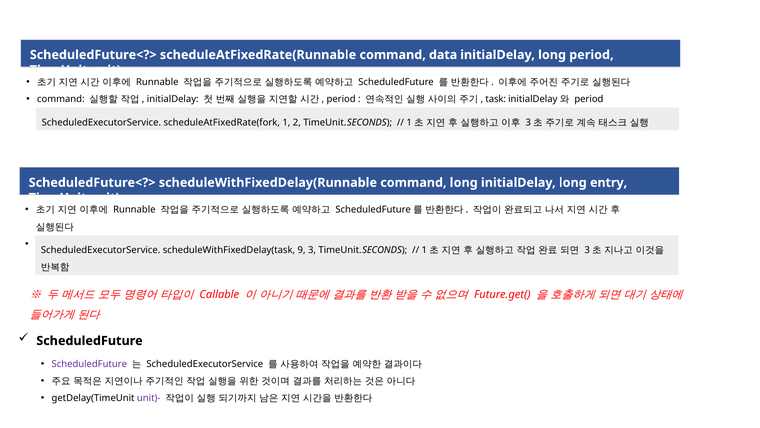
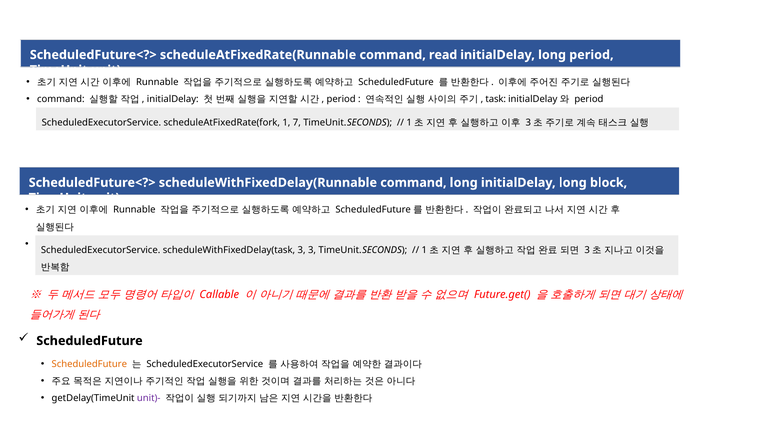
data: data -> read (443, 55)
2: 2 -> 7 (297, 122)
entry: entry -> block (609, 182)
scheduleWithFixedDelay(task 9: 9 -> 3 (302, 250)
ScheduledFuture colour: purple -> orange (89, 364)
